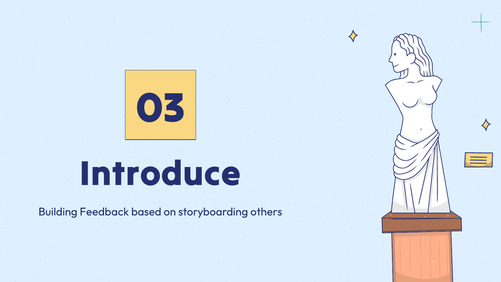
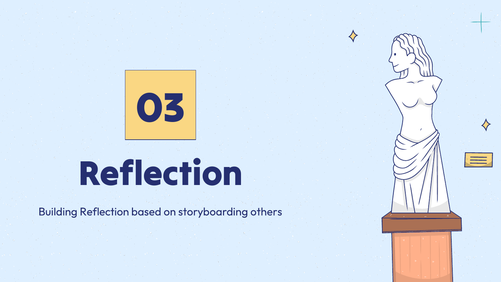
Introduce: Introduce -> Reflection (161, 174)
Building Feedback: Feedback -> Reflection (104, 212)
